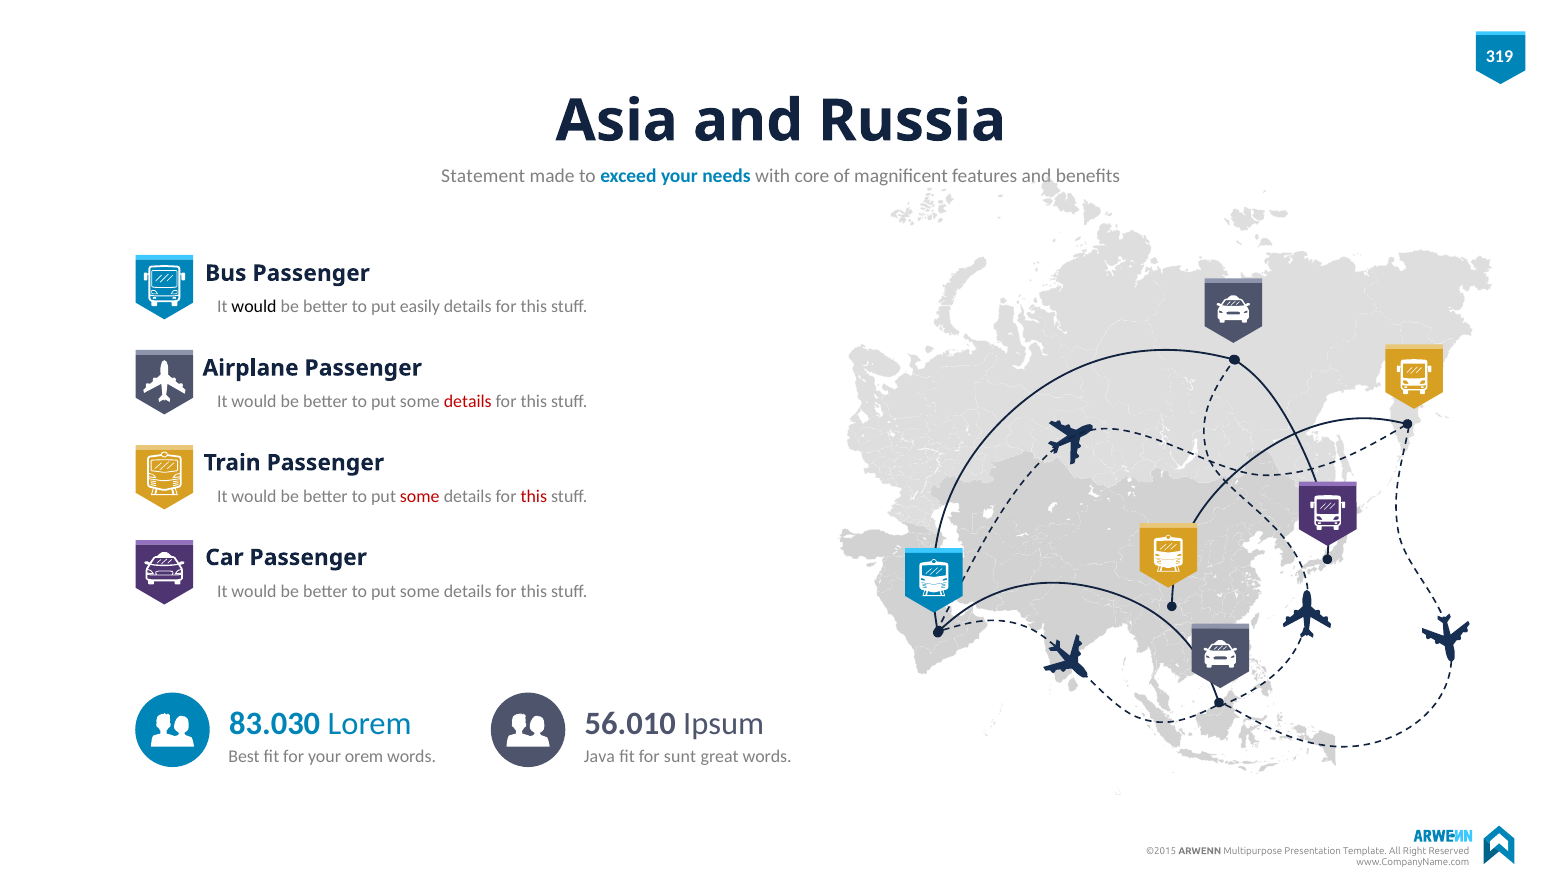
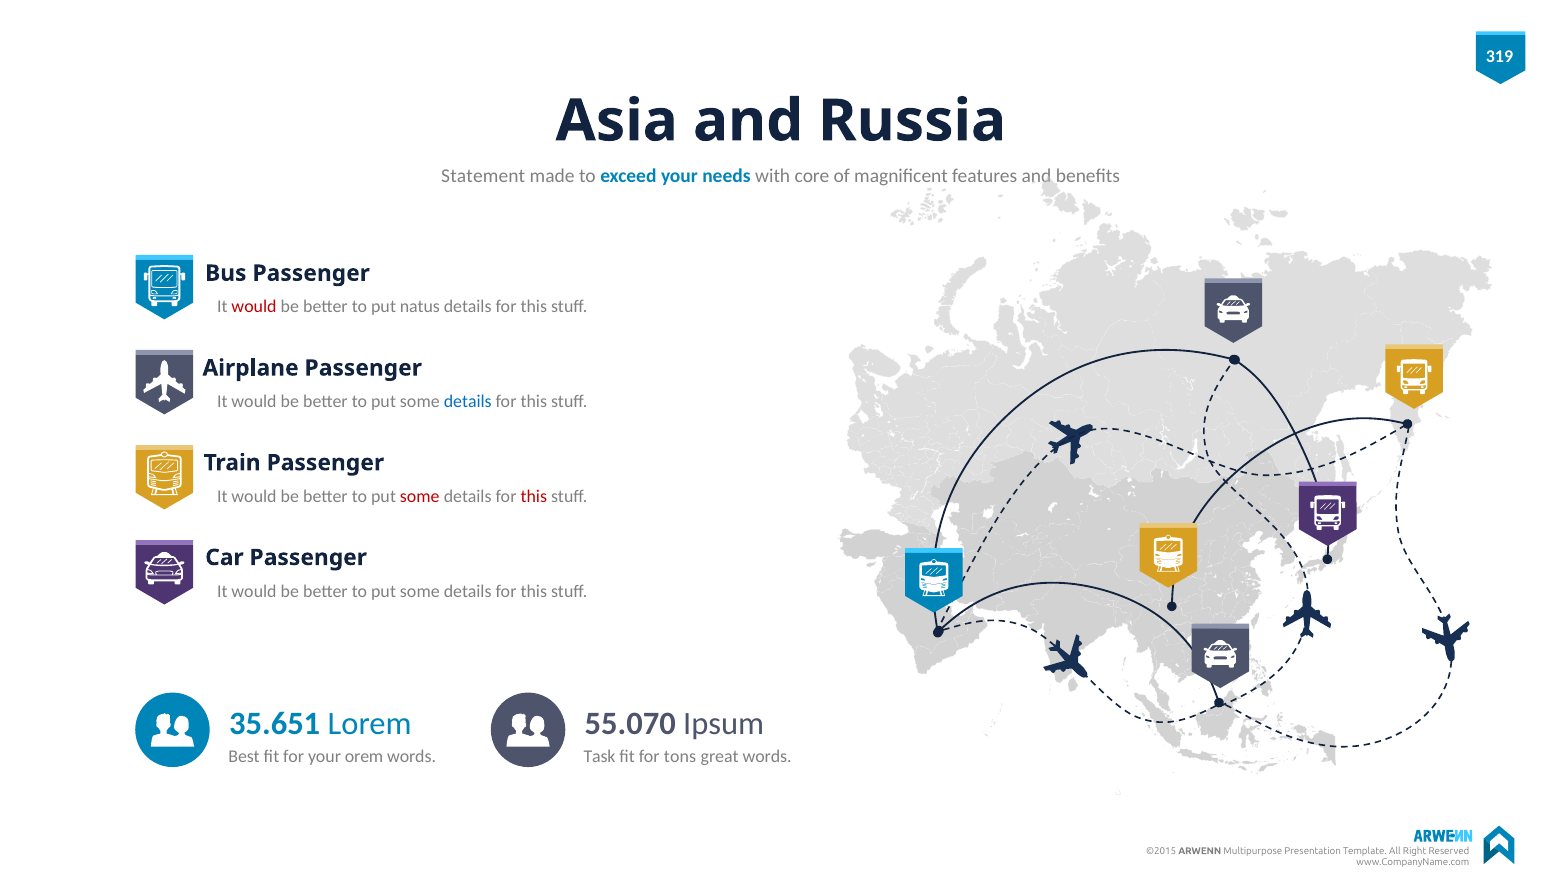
would colour: black -> red (254, 307)
easily: easily -> natus (420, 307)
details colour: red -> blue (468, 402)
83.030: 83.030 -> 35.651 (275, 723)
56.010: 56.010 -> 55.070 (630, 723)
Java: Java -> Task (600, 756)
sunt: sunt -> tons (680, 756)
